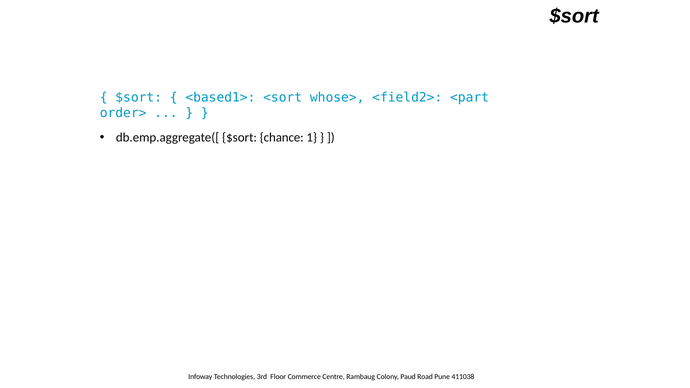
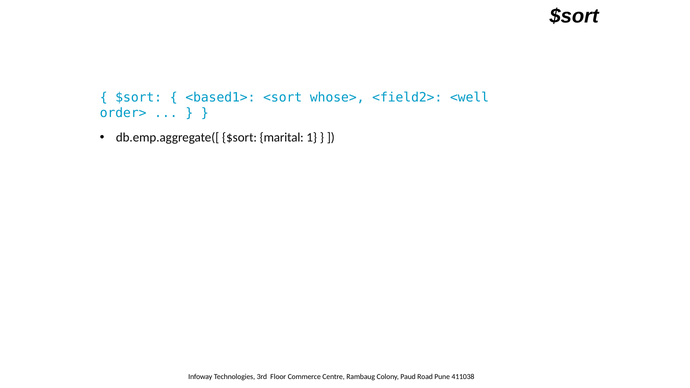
<part: <part -> <well (470, 97)
chance: chance -> marital (282, 138)
